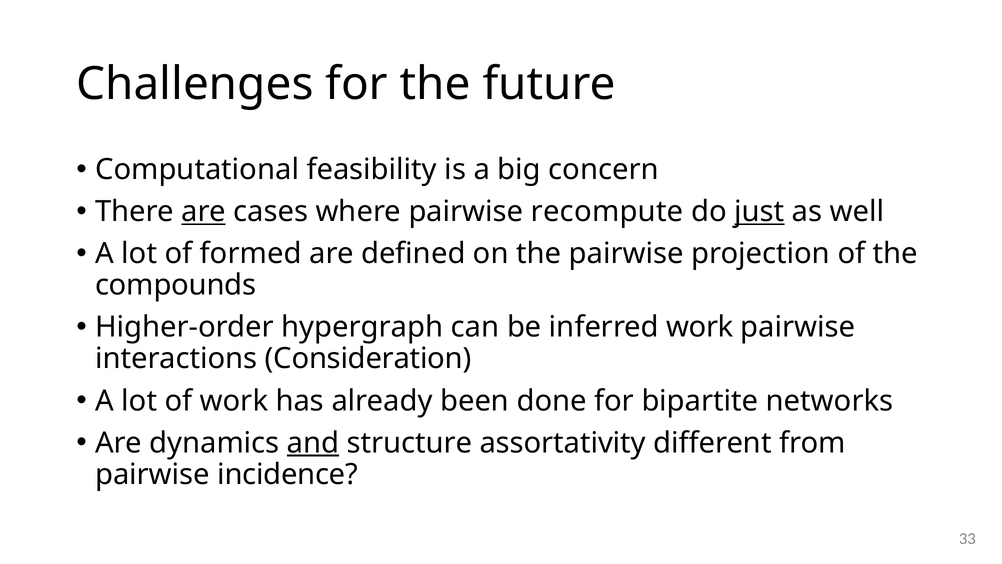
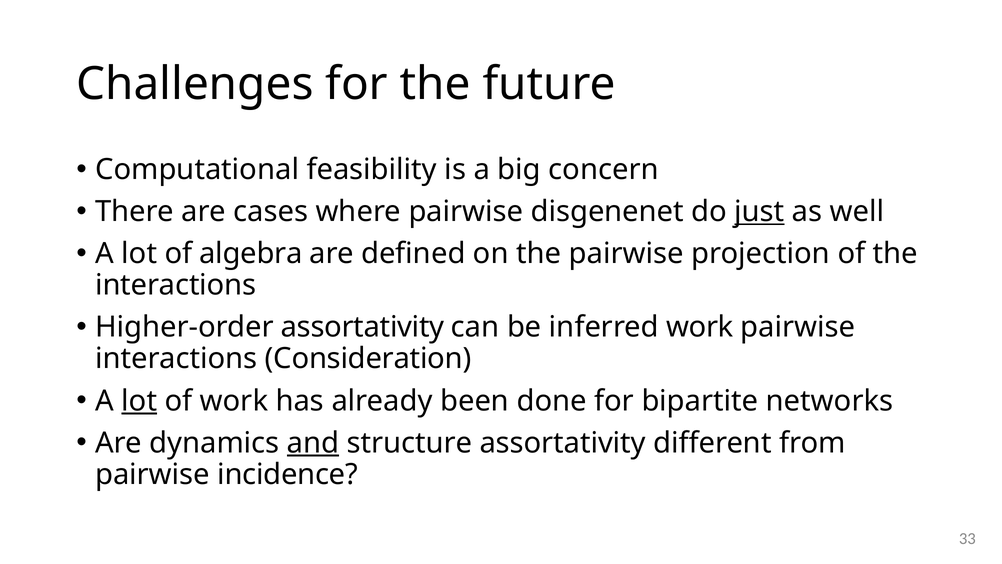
are underline: present -> none (204, 211)
recompute: recompute -> disgenenet (607, 211)
formed: formed -> algebra (251, 253)
compounds: compounds -> interactions (176, 285)
Higher-order hypergraph: hypergraph -> assortativity (363, 327)
lot underline: none -> present (139, 401)
